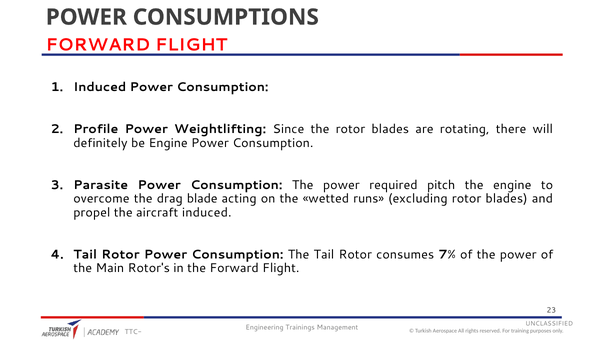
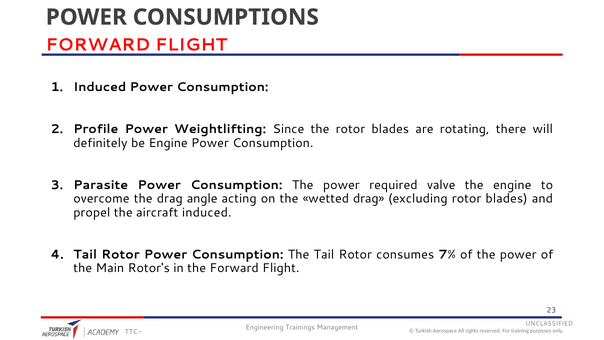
pitch: pitch -> valve (441, 185)
blade: blade -> angle (202, 199)
wetted runs: runs -> drag (369, 199)
